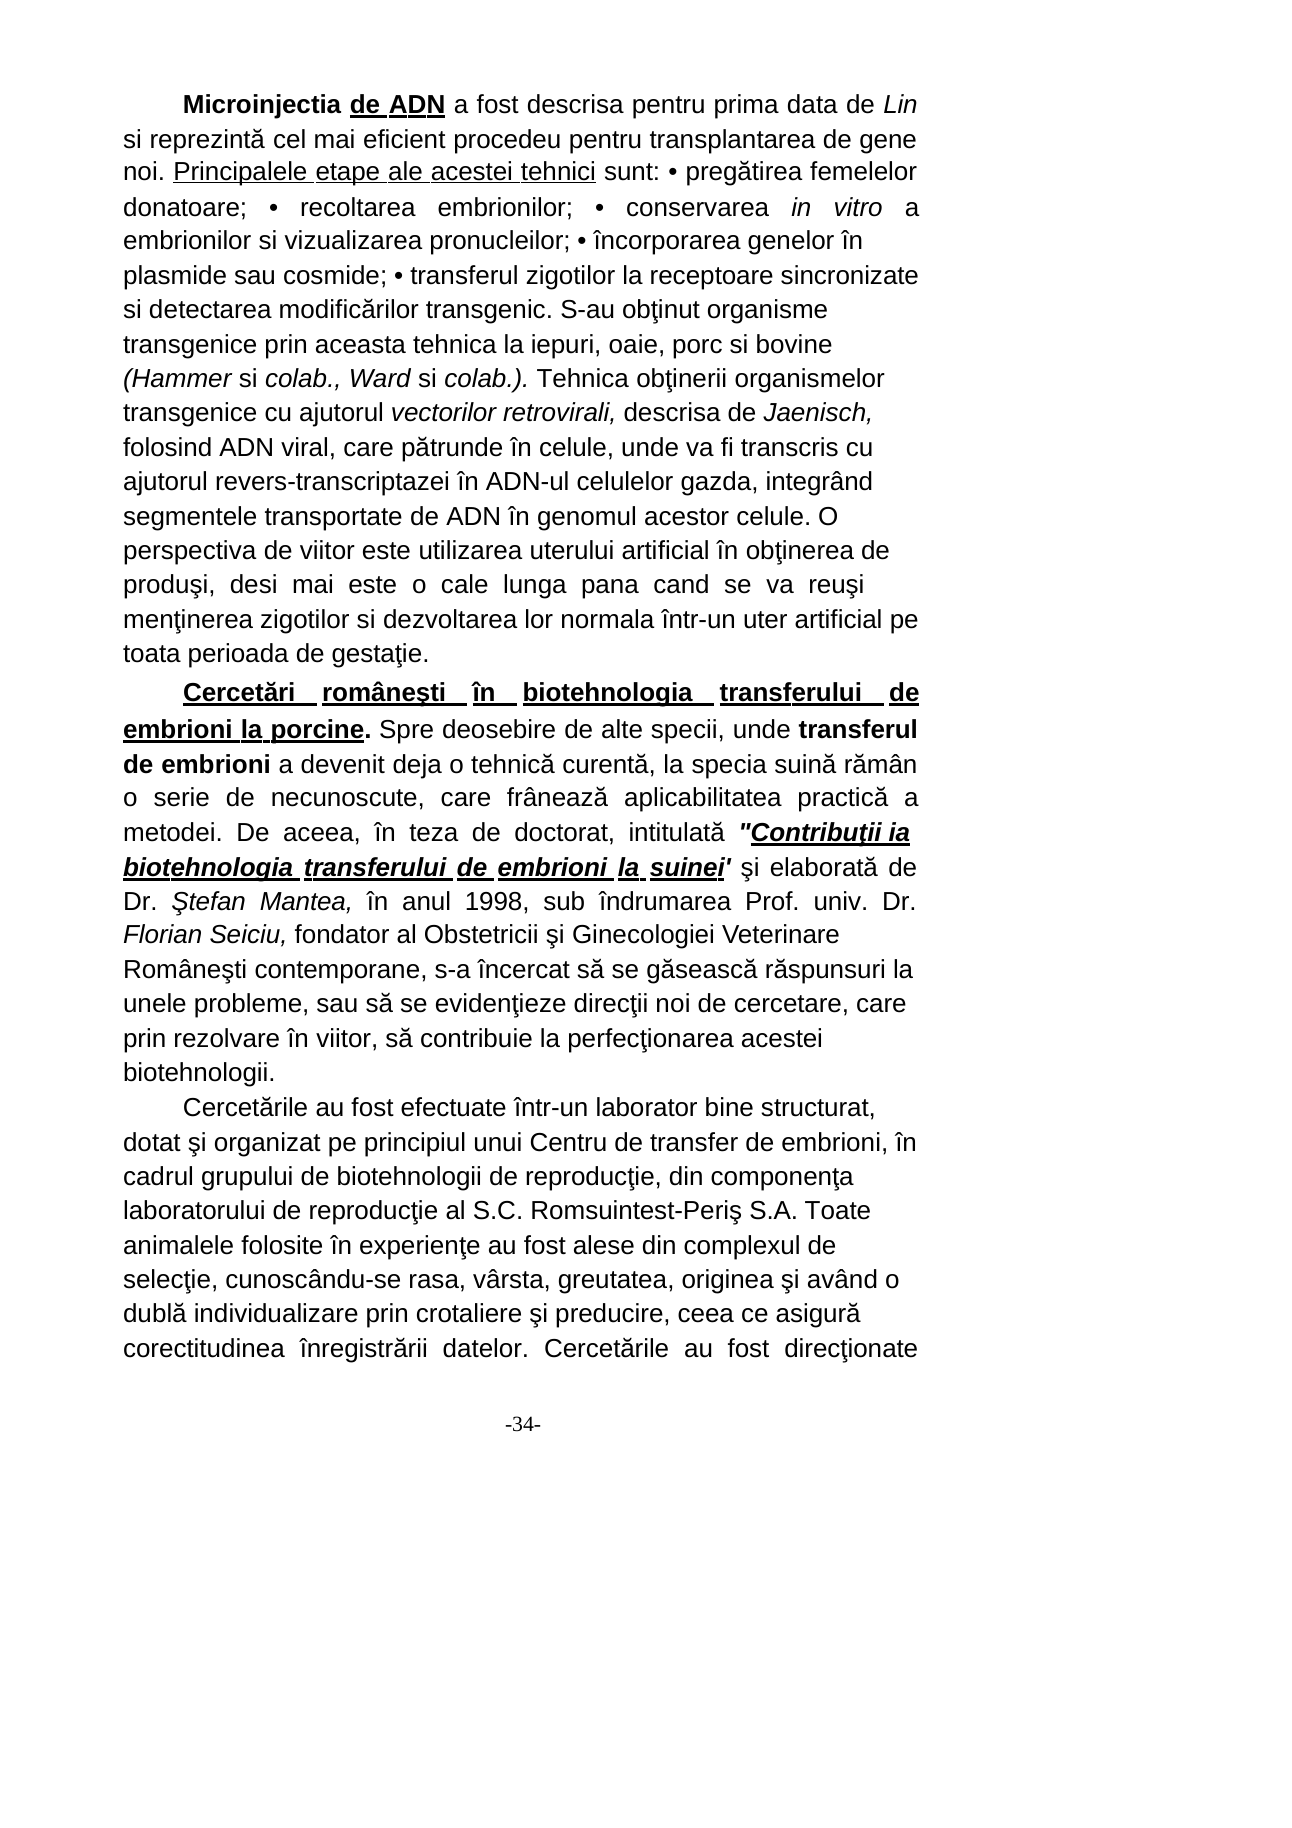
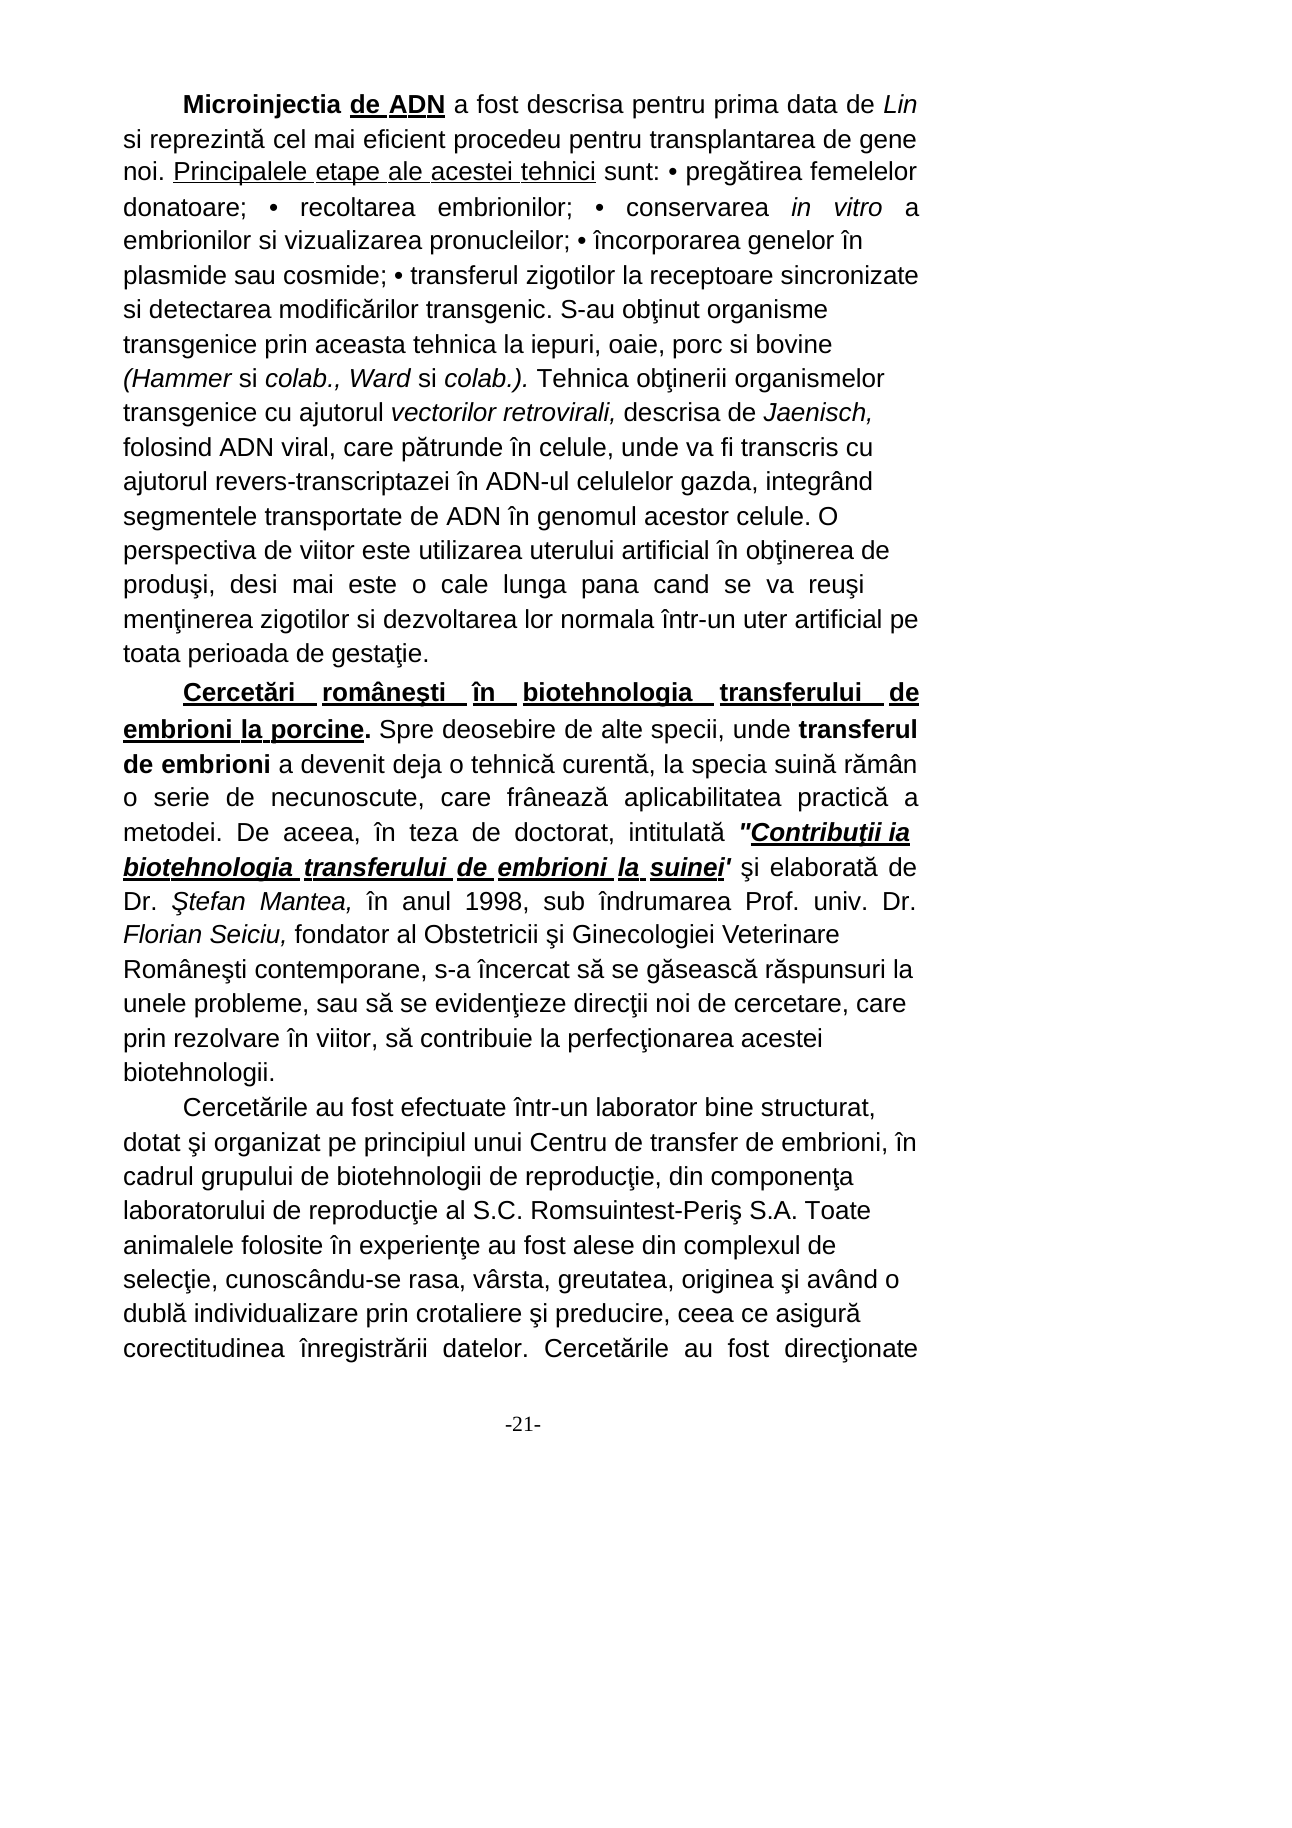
-34-: -34- -> -21- (523, 1424)
